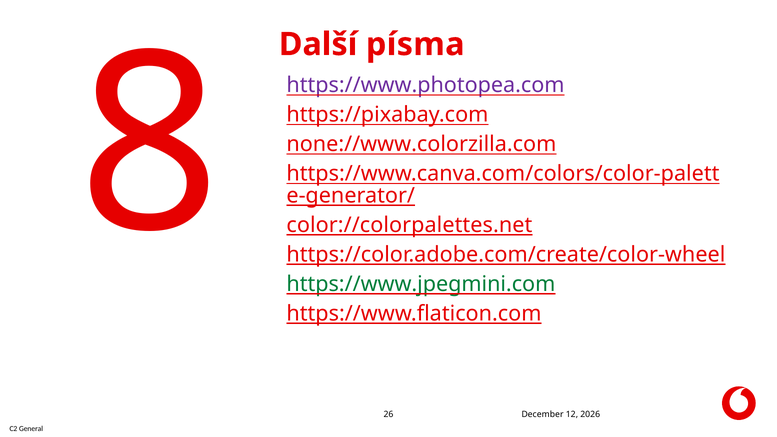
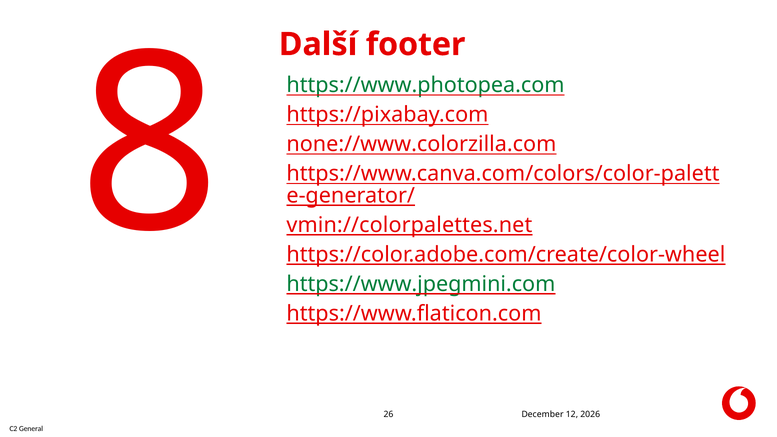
písma: písma -> footer (416, 44)
https://www.photopea.com colour: purple -> green (425, 85)
color://colorpalettes.net: color://colorpalettes.net -> vmin://colorpalettes.net (409, 225)
